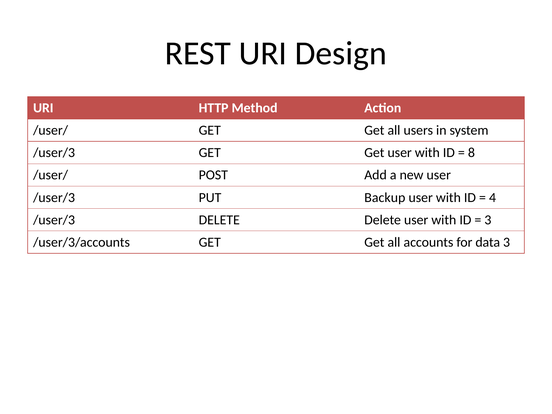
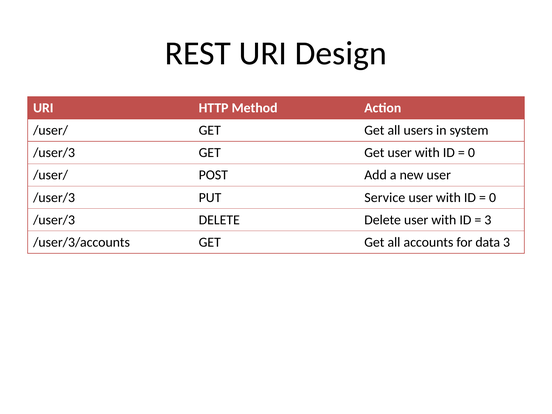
8: 8 -> 0 (471, 153)
Backup: Backup -> Service (385, 197)
4: 4 -> 0 (493, 197)
